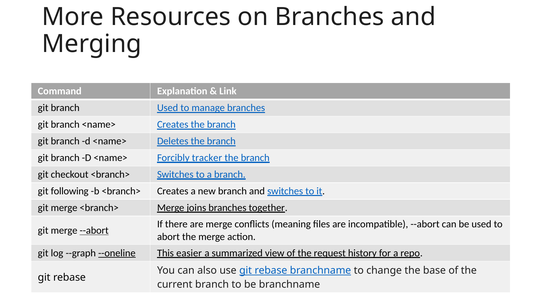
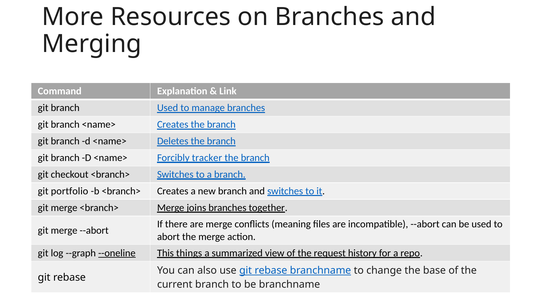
following: following -> portfolio (70, 191)
--abort underline: present -> none (94, 231)
easier: easier -> things (189, 253)
